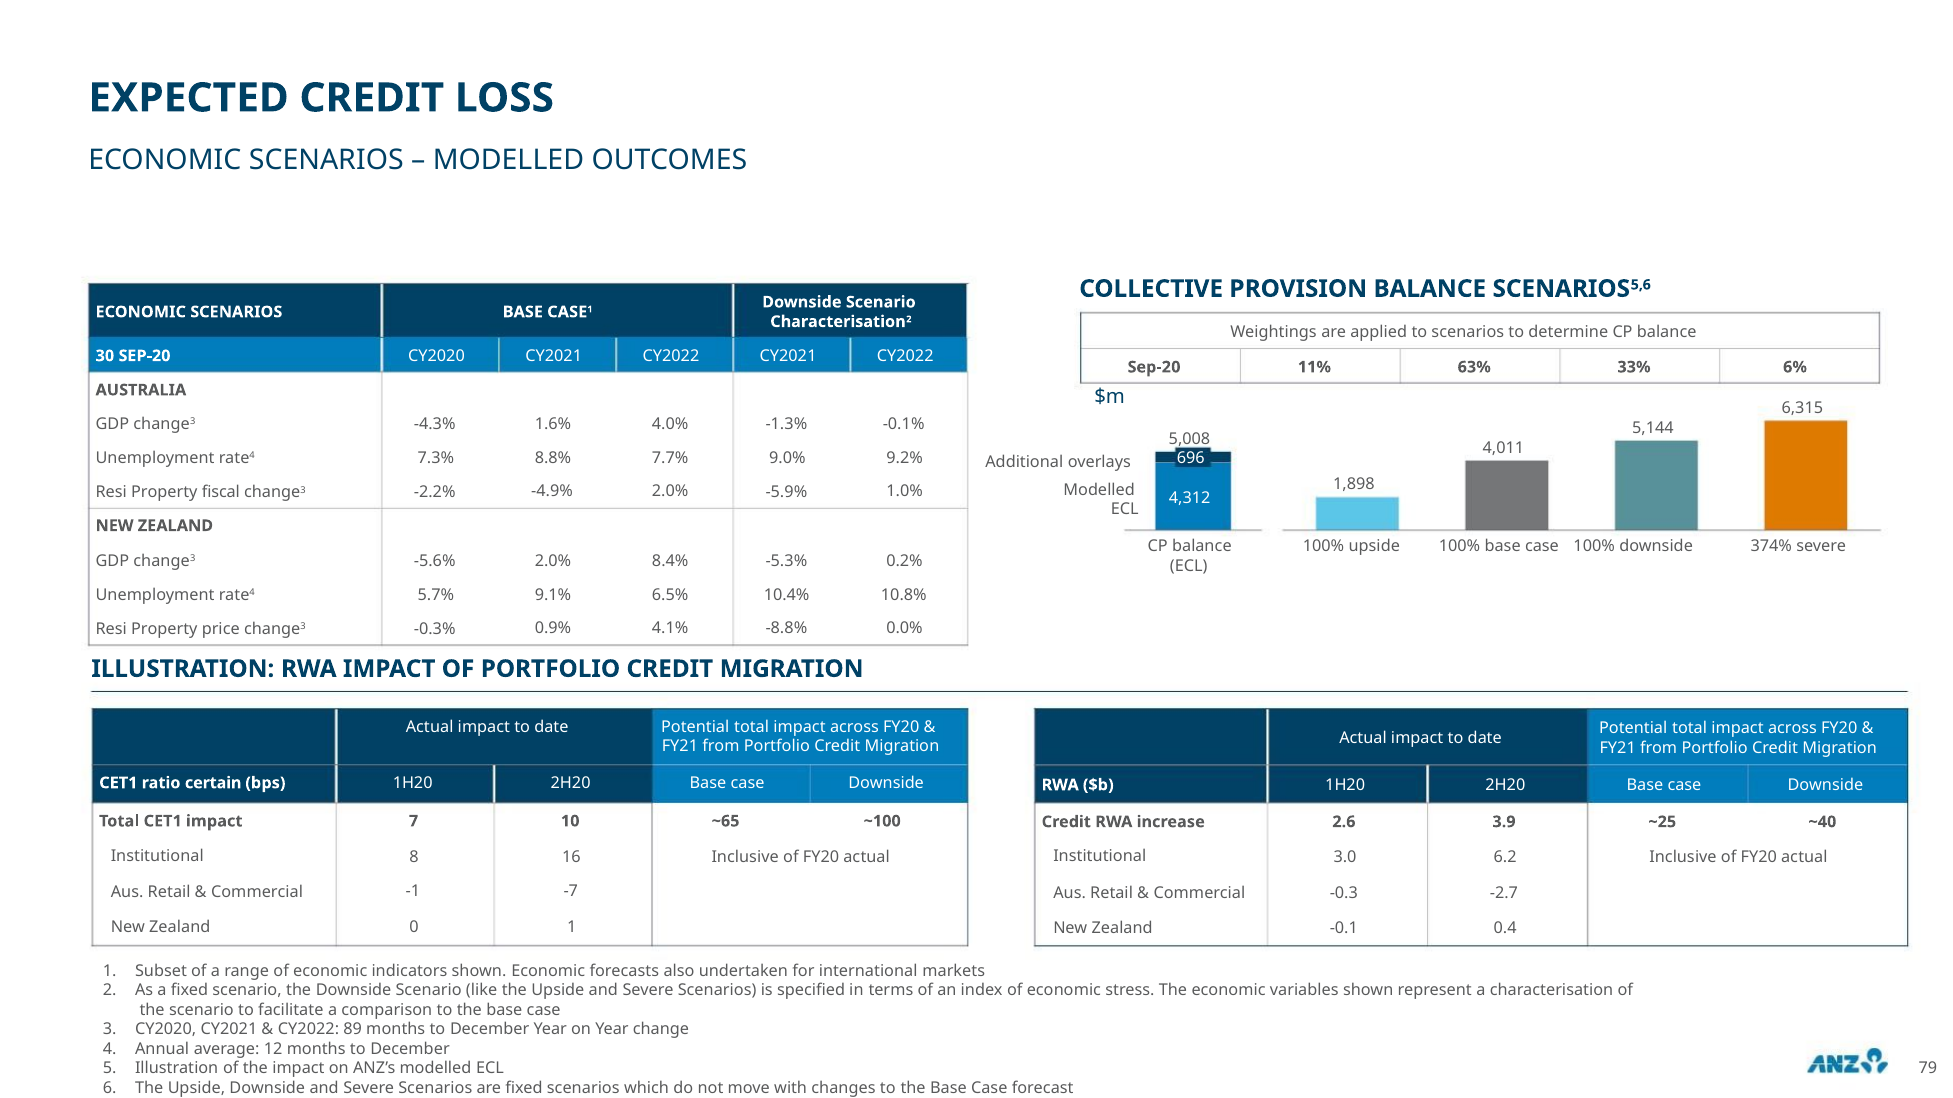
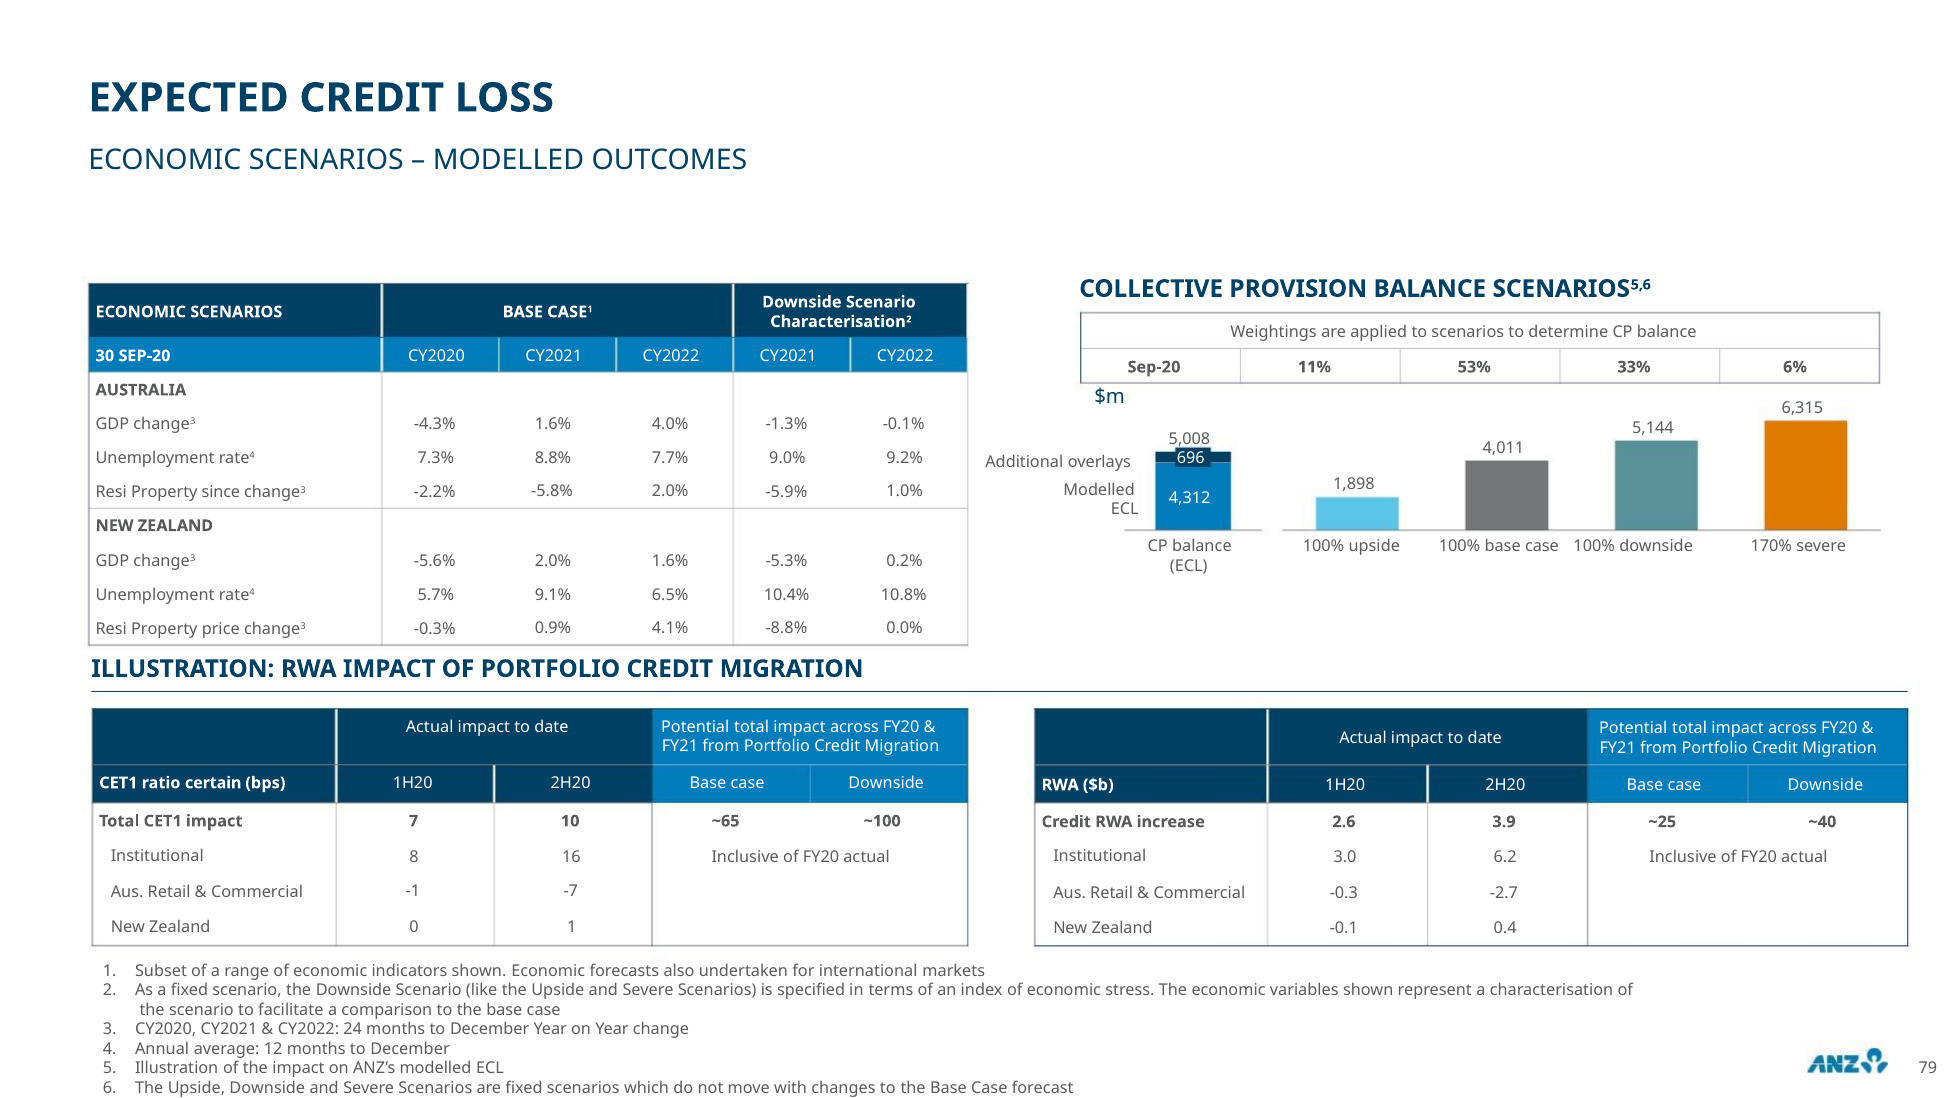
63%: 63% -> 53% (1474, 367)
-4.9%: -4.9% -> -5.8% (552, 492)
fiscal: fiscal -> since (221, 493)
374%: 374% -> 170% (1771, 547)
8.4%: 8.4% -> 1.6% (670, 561)
89: 89 -> 24 (353, 1030)
